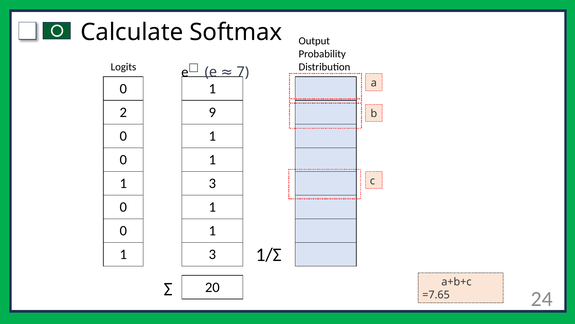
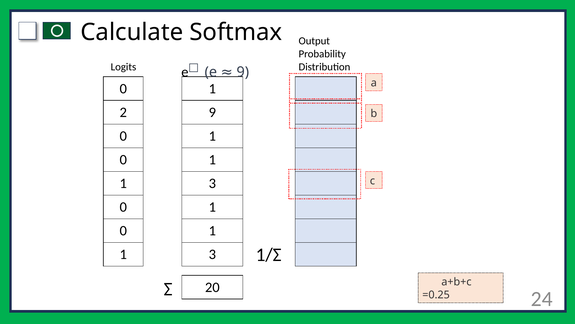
e 7: 7 -> 9 (243, 72)
=7.65: =7.65 -> =0.25 (436, 295)
